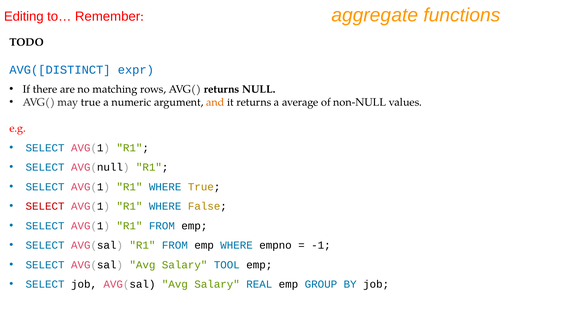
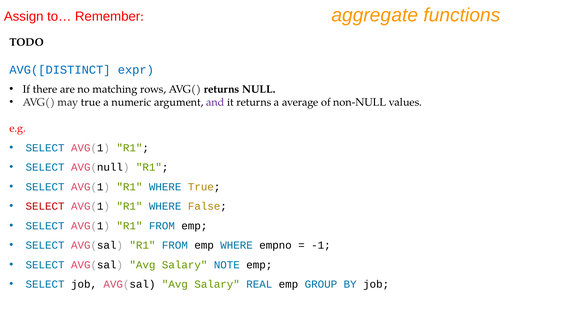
Editing: Editing -> Assign (24, 17)
and colour: orange -> purple (215, 102)
TOOL: TOOL -> NOTE (227, 264)
